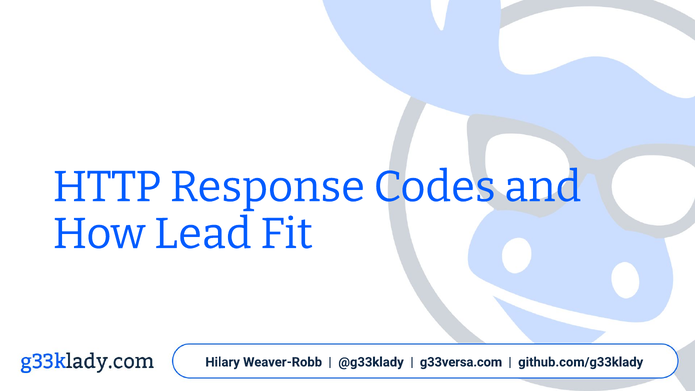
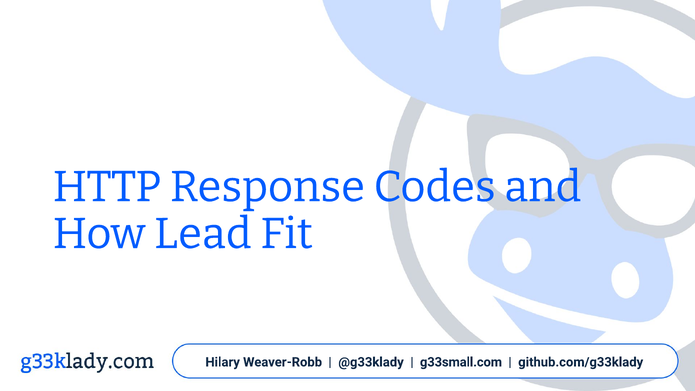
g33versa.com: g33versa.com -> g33small.com (461, 362)
